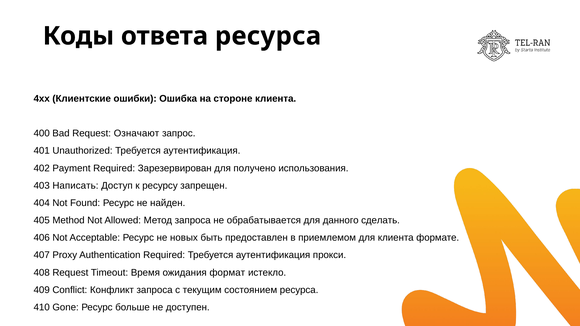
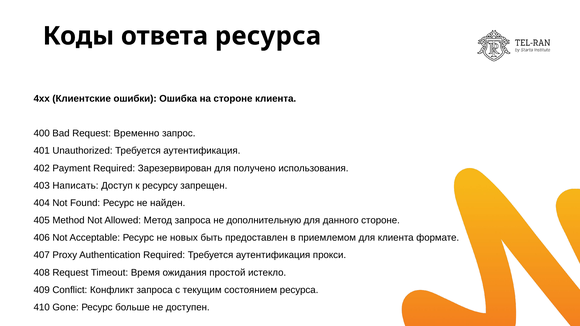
Означают: Означают -> Временно (137, 134)
обрабатывается: обрабатывается -> дополнительную (264, 221)
данного сделать: сделать -> стороне (381, 221)
формат: формат -> простой (227, 273)
